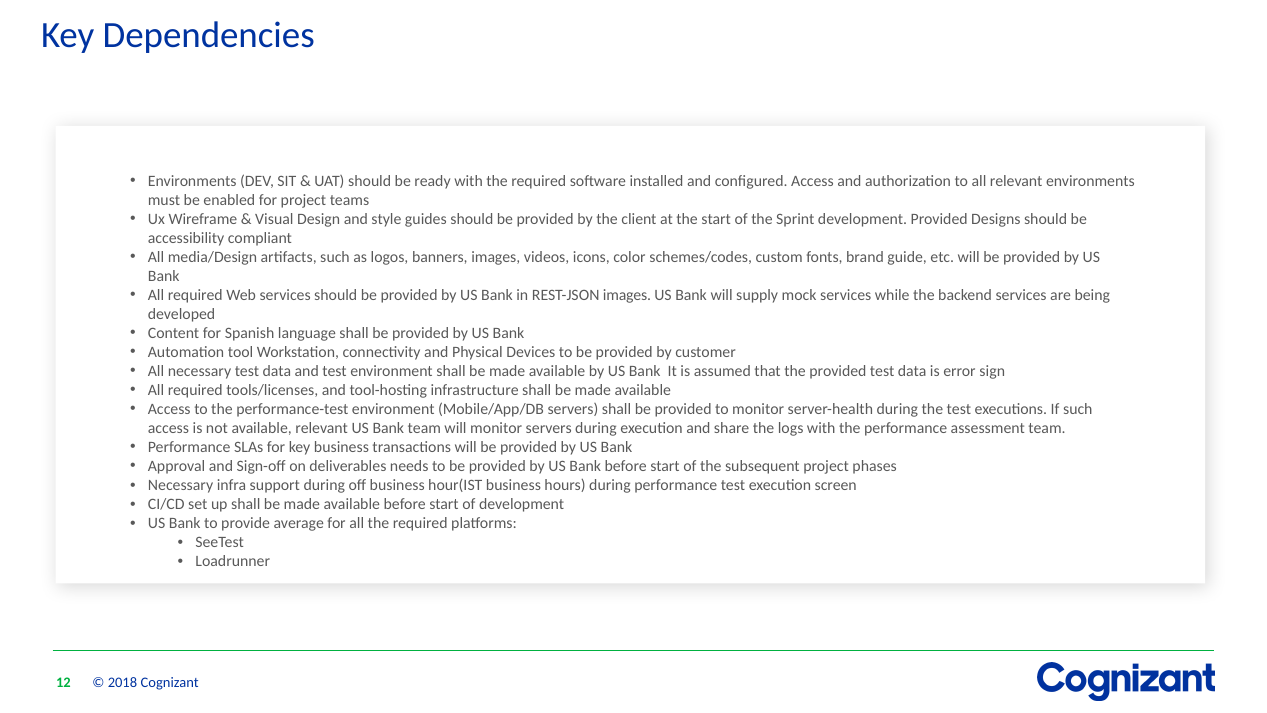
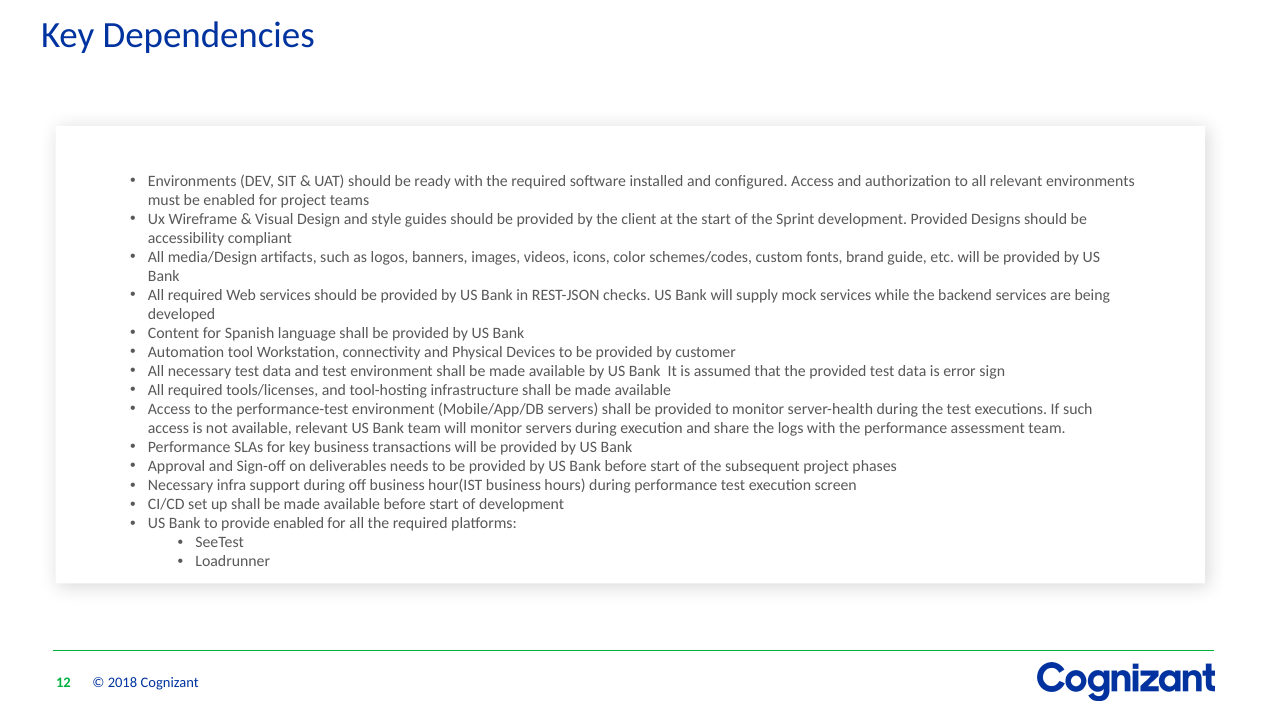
REST-JSON images: images -> checks (627, 295)
provide average: average -> enabled (299, 523)
